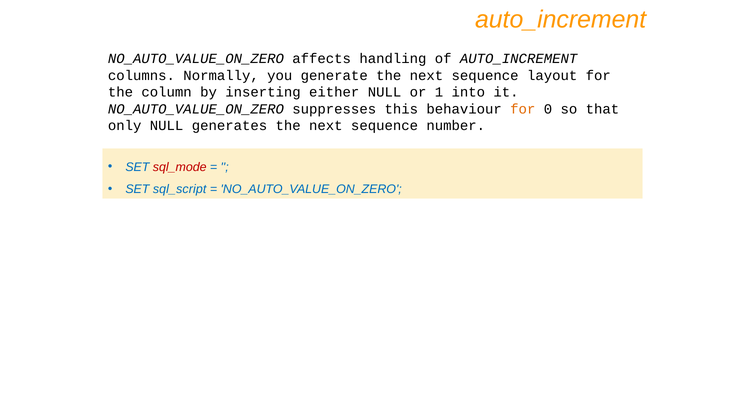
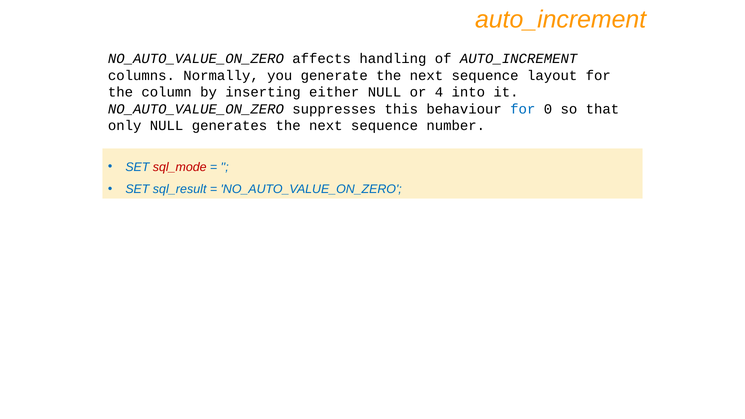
1: 1 -> 4 (439, 92)
for colour: orange -> blue (523, 109)
sql_script: sql_script -> sql_result (180, 189)
